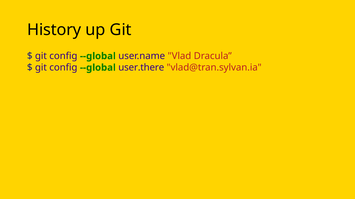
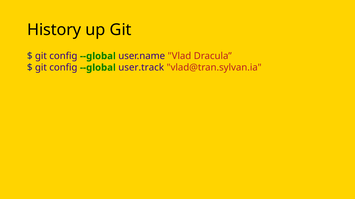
user.there: user.there -> user.track (141, 68)
